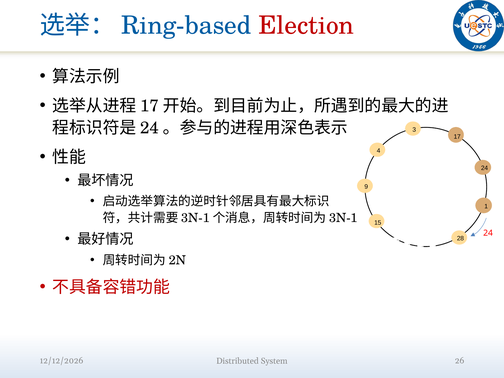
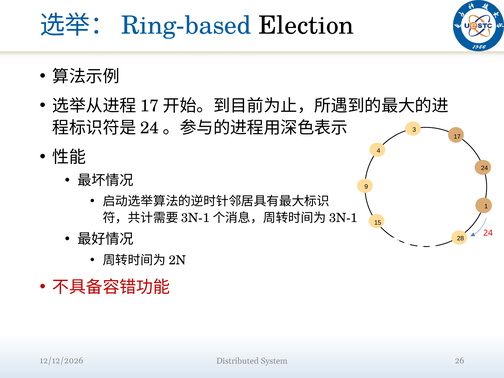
Election colour: red -> black (306, 25)
